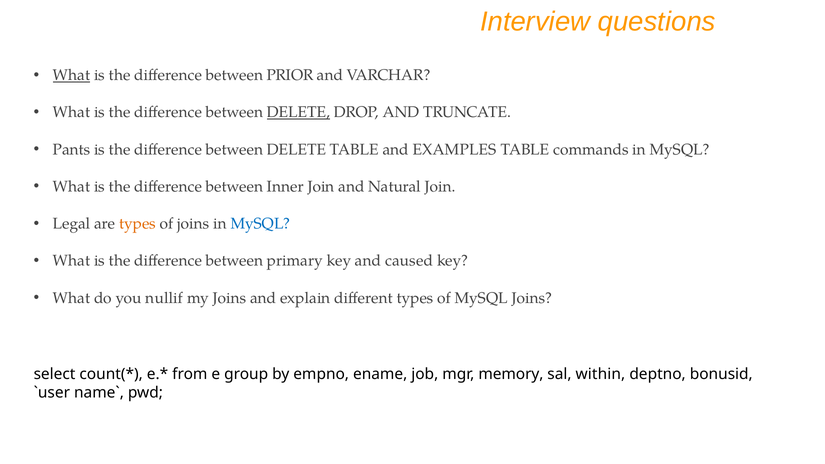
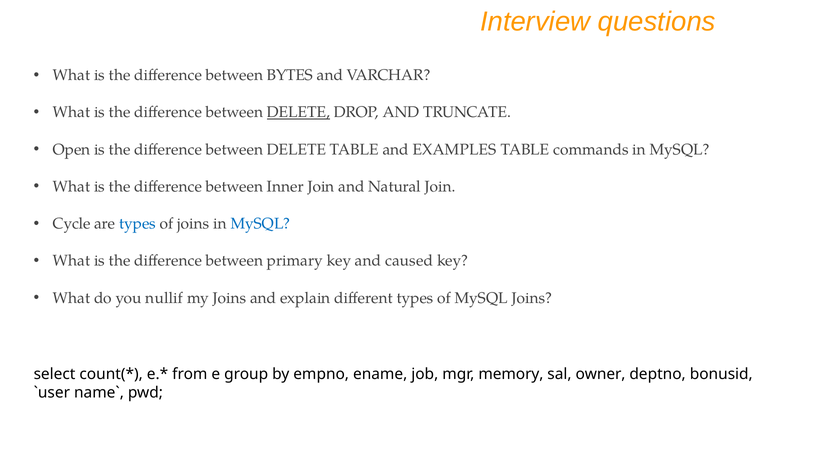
What underline: present -> none (72, 75)
PRIOR: PRIOR -> BYTES (290, 75)
Pants: Pants -> Open (72, 150)
Legal: Legal -> Cycle (72, 224)
types colour: orange -> blue (138, 224)
within: within -> owner (601, 374)
